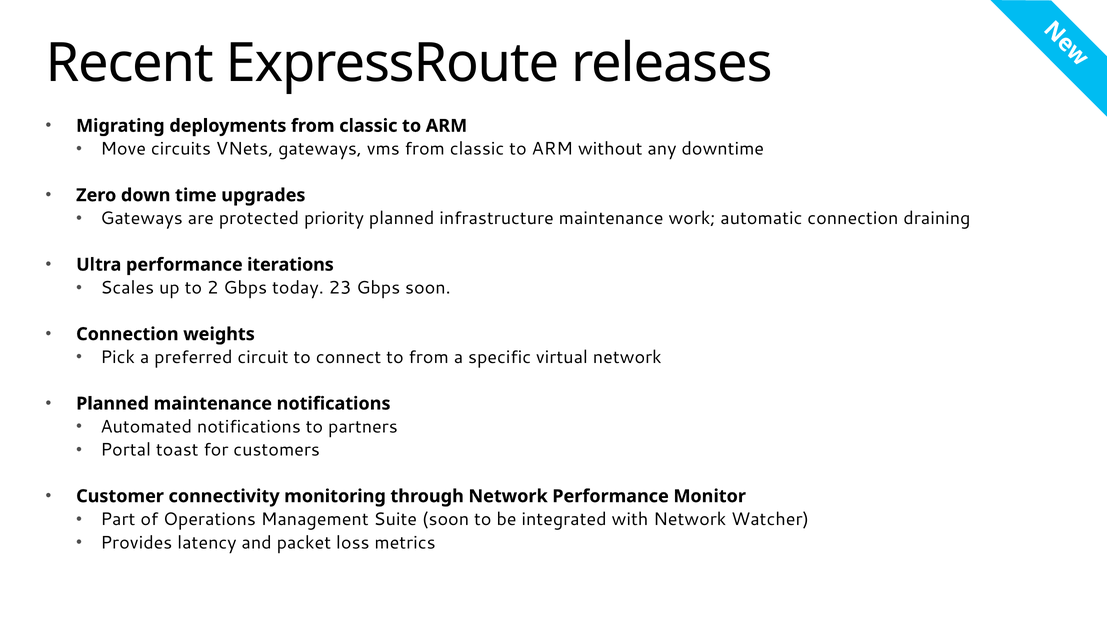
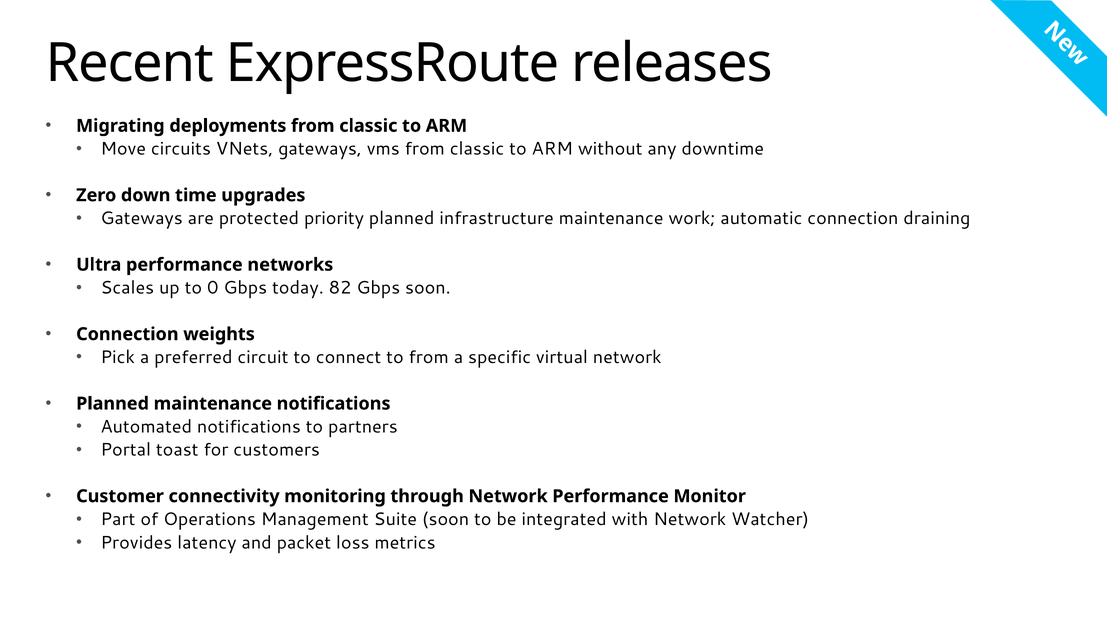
iterations: iterations -> networks (290, 265)
2: 2 -> 0 (213, 288)
23: 23 -> 82 (340, 288)
